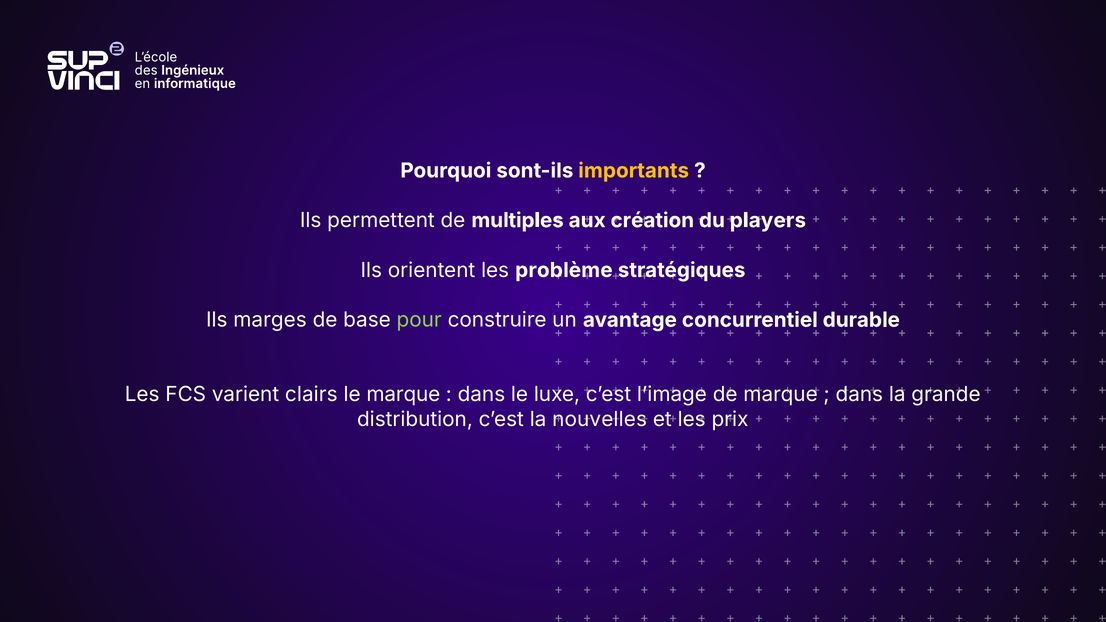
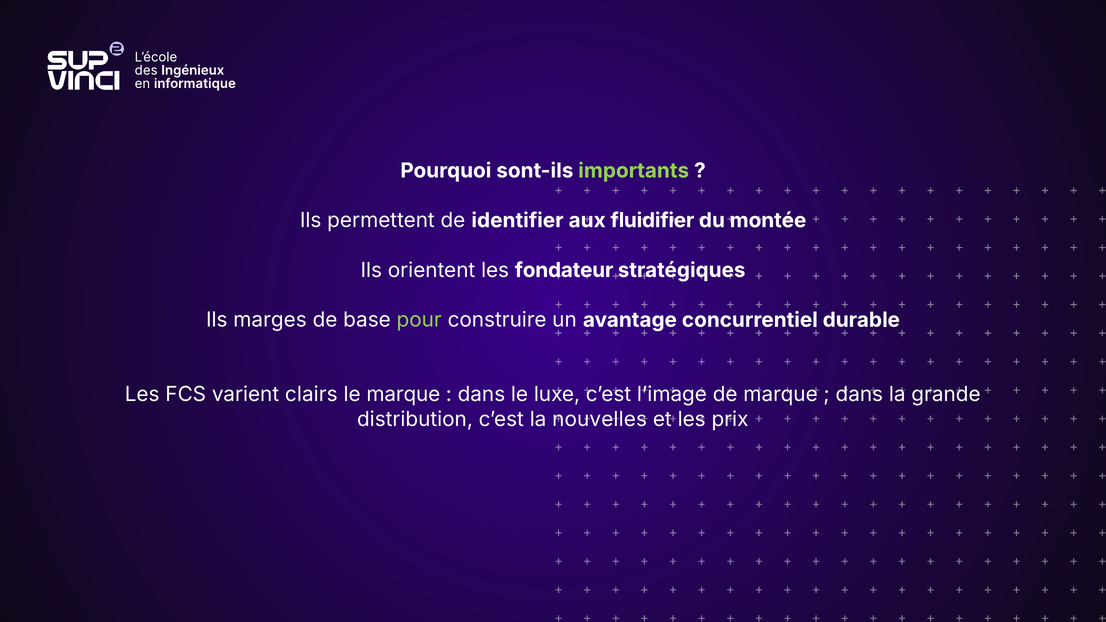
importants colour: yellow -> light green (634, 171)
multiples: multiples -> identifier (517, 220)
création: création -> fluidifier (652, 220)
players: players -> montée (768, 220)
problème: problème -> fondateur (564, 270)
